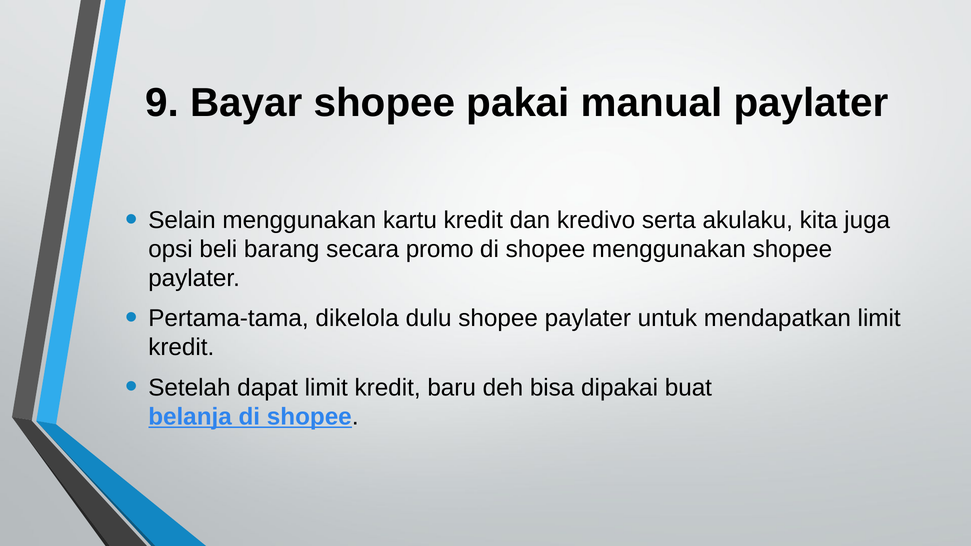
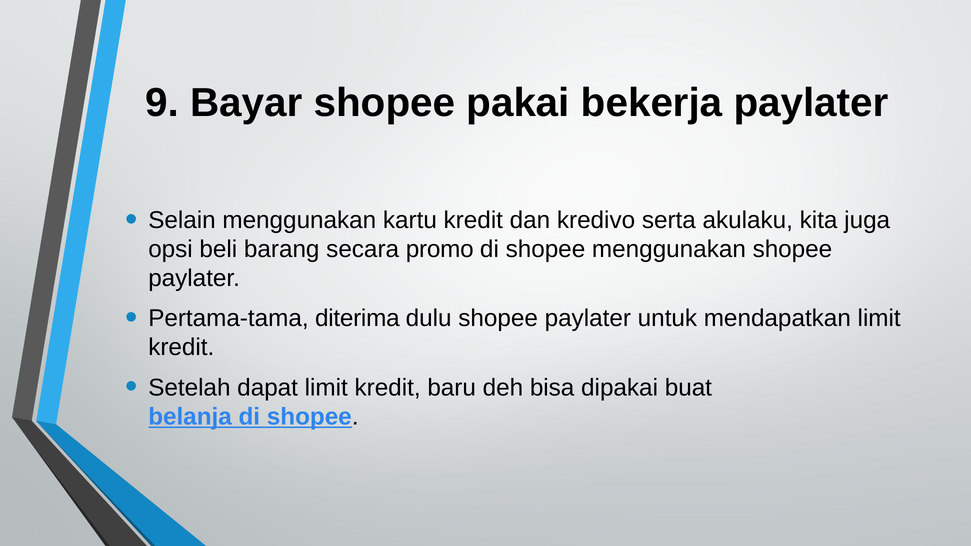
manual: manual -> bekerja (652, 103)
dikelola: dikelola -> diterima (357, 318)
